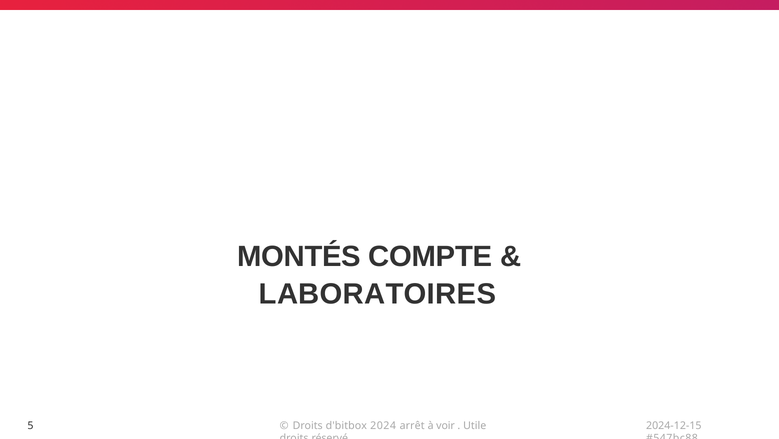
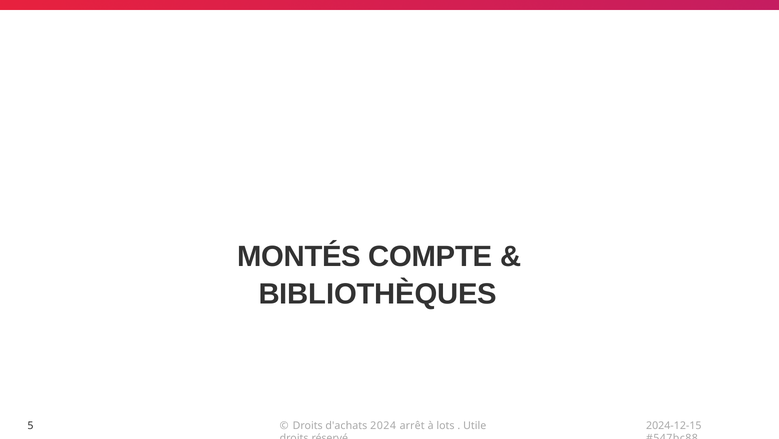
LABORATOIRES: LABORATOIRES -> BIBLIOTHÈQUES (378, 294)
d'bitbox: d'bitbox -> d'achats (346, 425)
voir: voir -> lots (445, 425)
